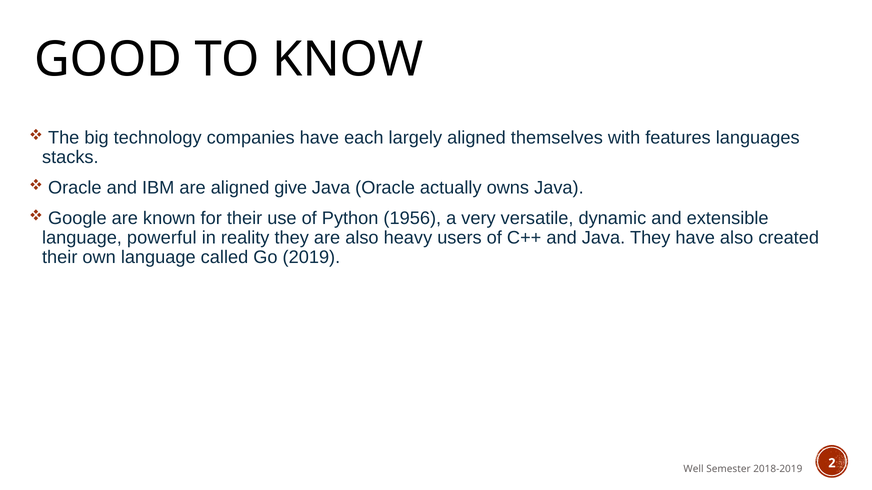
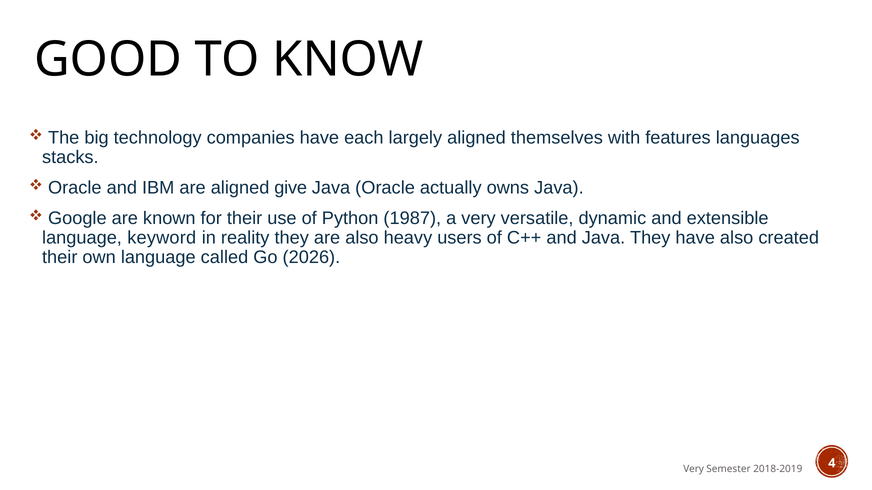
1956: 1956 -> 1987 (412, 218)
powerful: powerful -> keyword (162, 238)
2019: 2019 -> 2026 (311, 258)
Well: Well -> Very (694, 470)
2: 2 -> 4 (832, 464)
